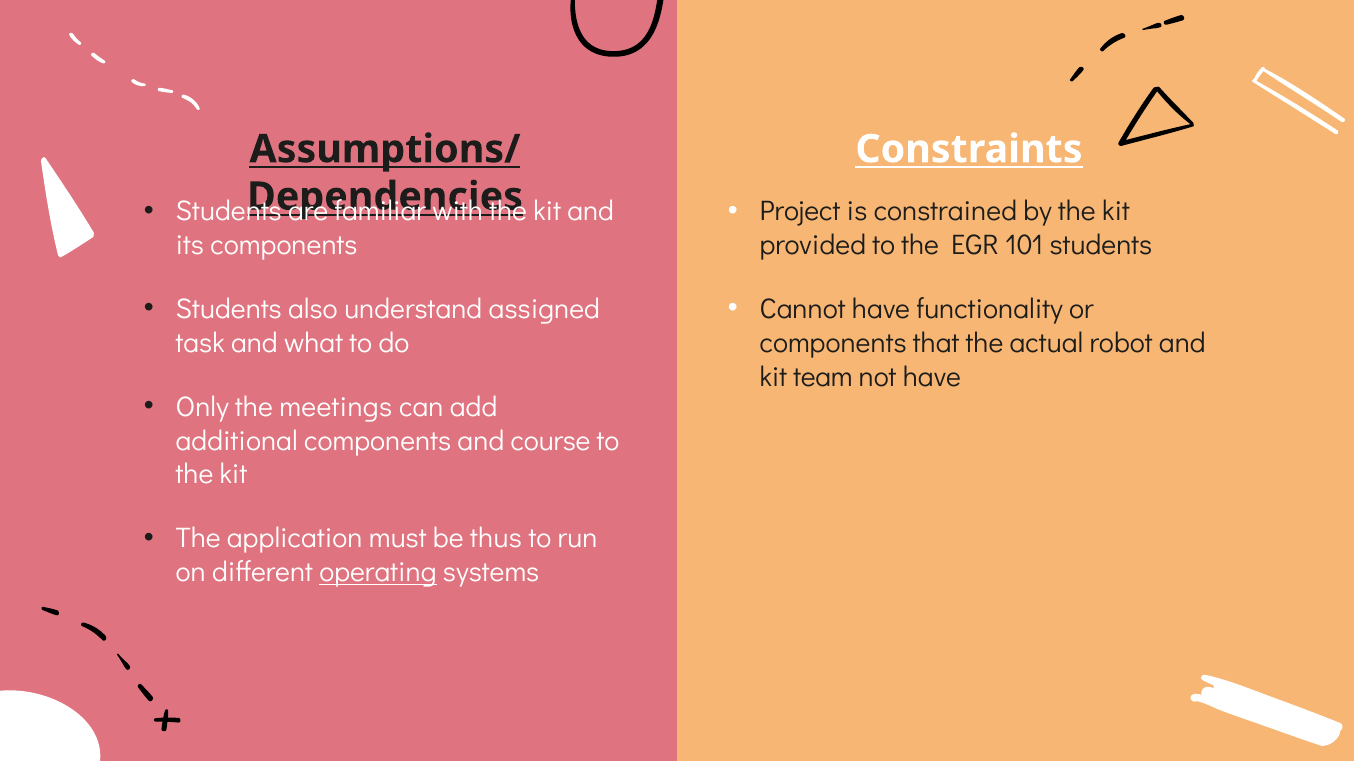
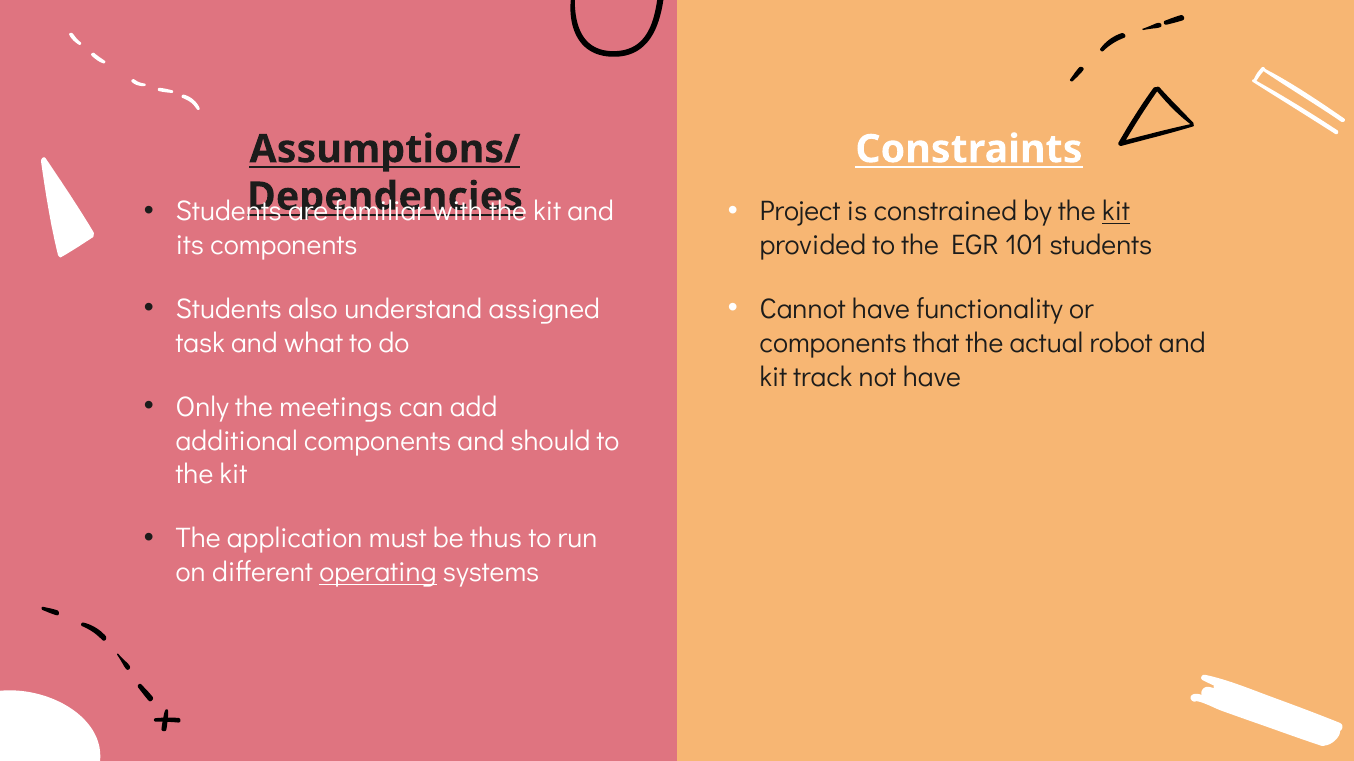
kit underline: none -> present (1116, 212)
team: team -> track (823, 377)
course: course -> should (550, 441)
